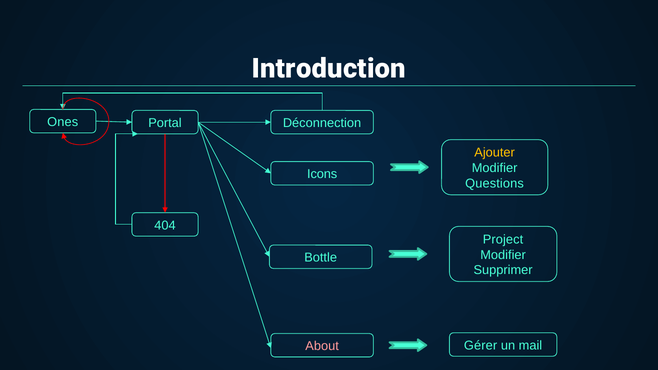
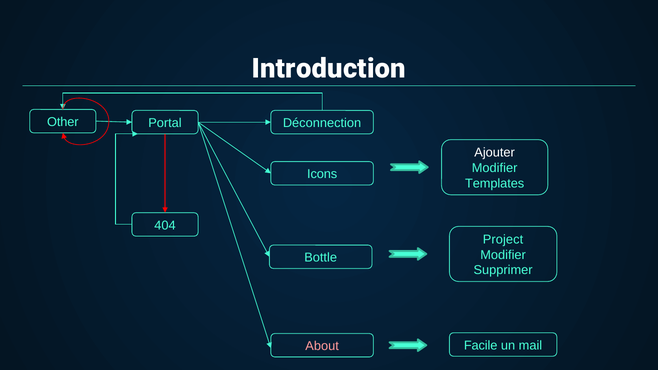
Ones: Ones -> Other (63, 122)
Ajouter colour: yellow -> white (495, 153)
Questions: Questions -> Templates (495, 184)
Gérer: Gérer -> Facile (481, 346)
